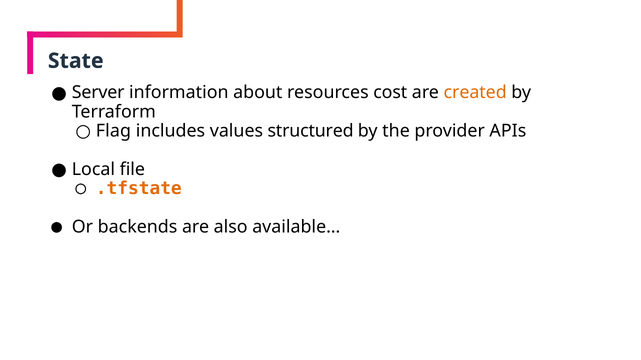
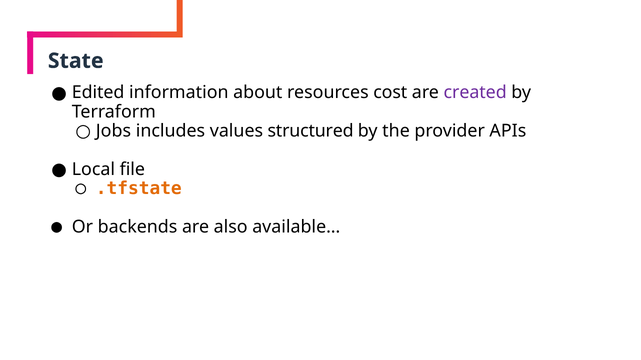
Server: Server -> Edited (98, 93)
created colour: orange -> purple (475, 93)
Flag: Flag -> Jobs (113, 131)
